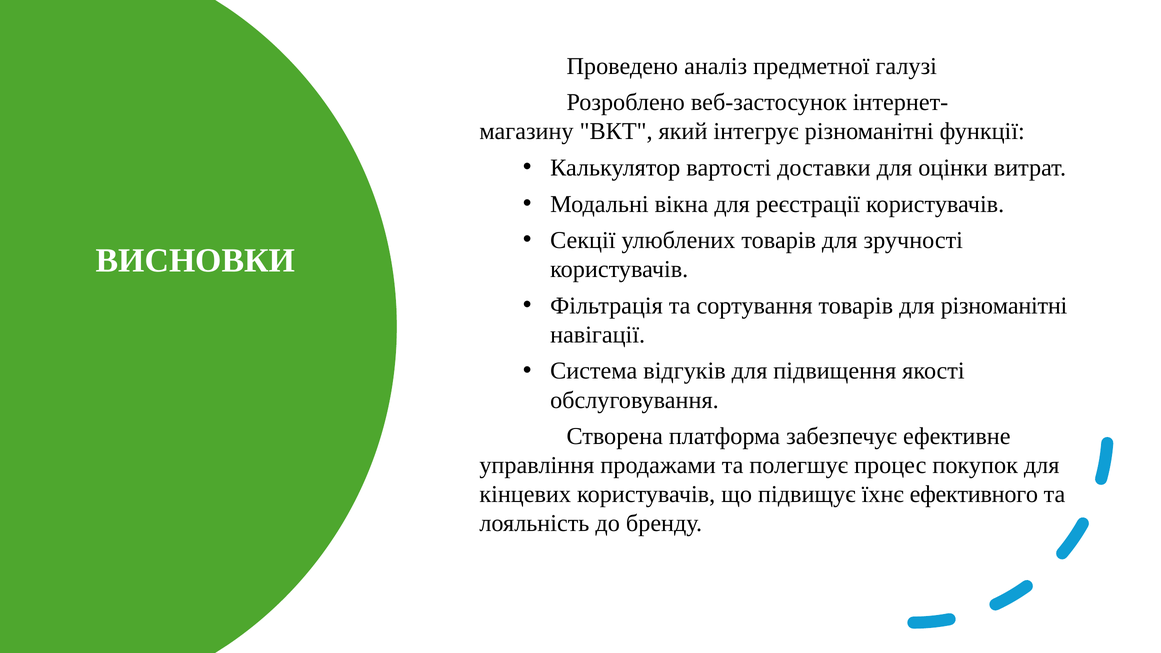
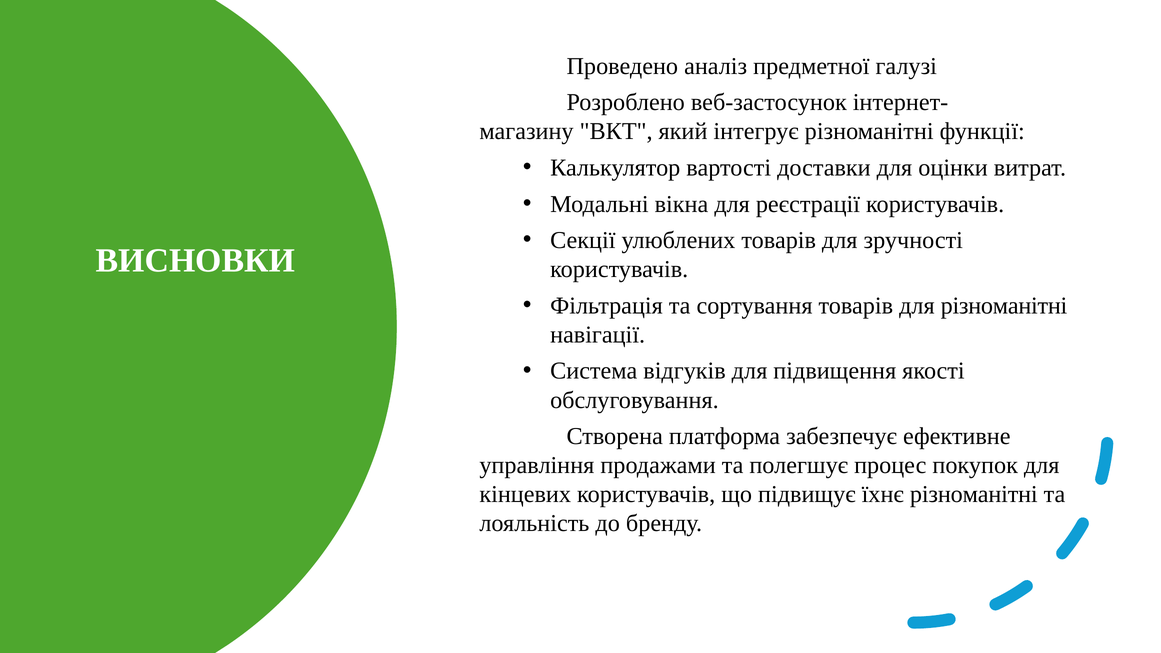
їхнє ефективного: ефективного -> різноманітні (974, 494)
